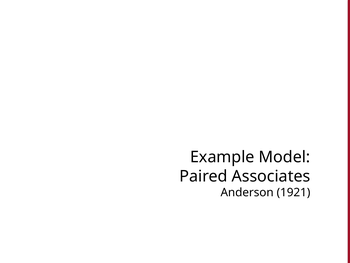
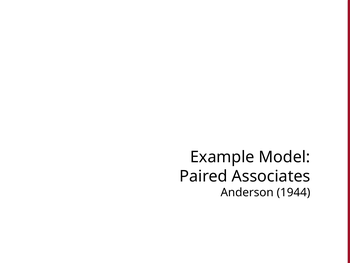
1921: 1921 -> 1944 (294, 192)
